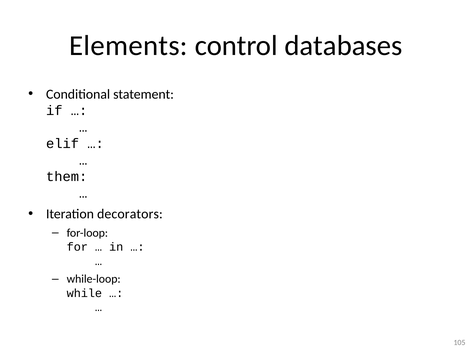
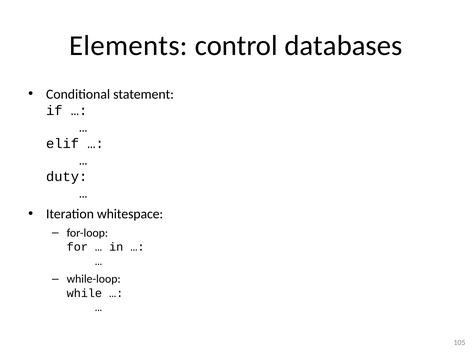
them: them -> duty (67, 177)
decorators: decorators -> whitespace (130, 214)
